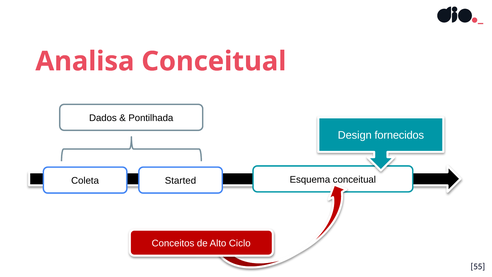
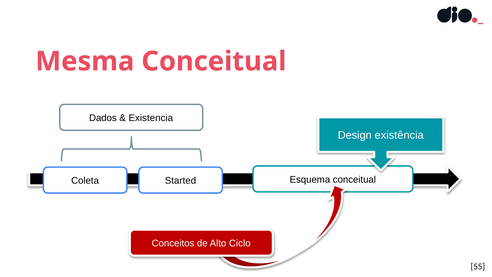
Analisa: Analisa -> Mesma (85, 61)
Pontilhada: Pontilhada -> Existencia (151, 118)
fornecidos: fornecidos -> existência (399, 135)
